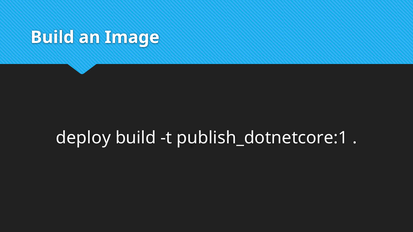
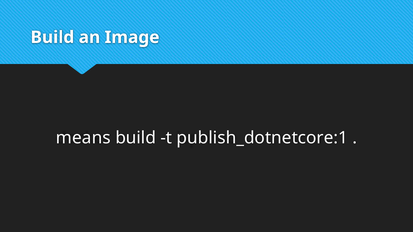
deploy: deploy -> means (83, 138)
